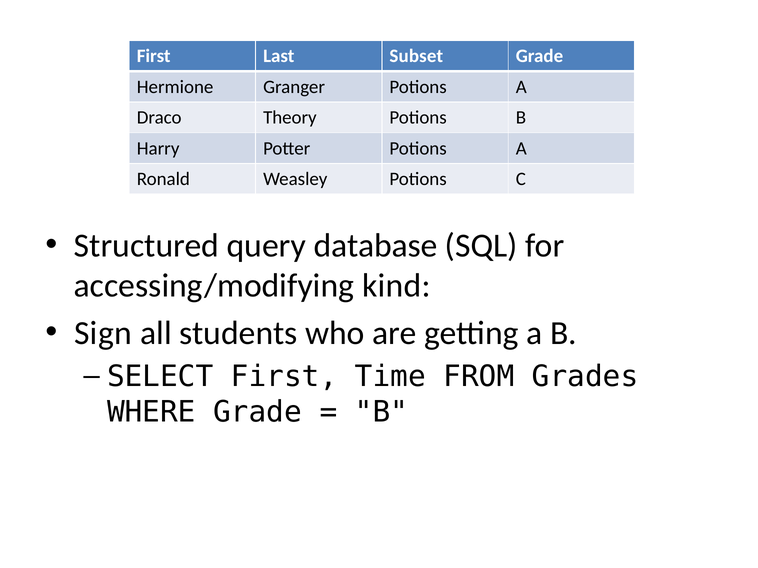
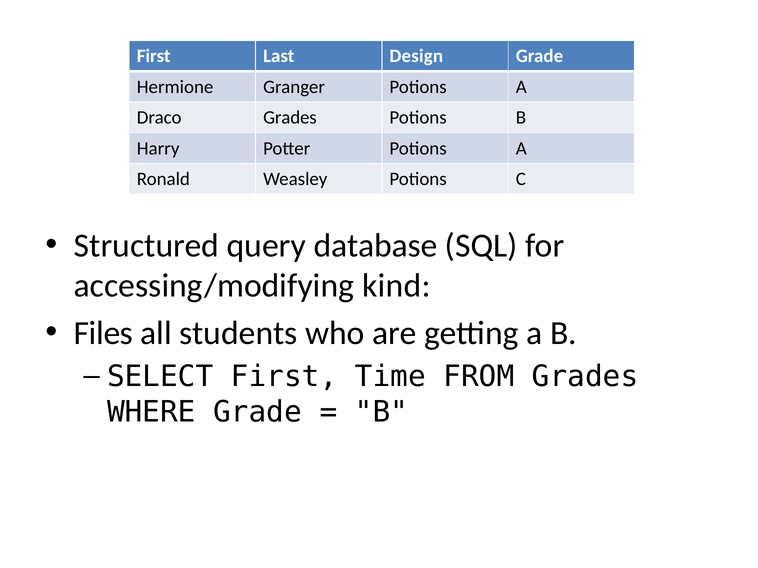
Subset: Subset -> Design (416, 56)
Draco Theory: Theory -> Grades (290, 118)
Sign: Sign -> Files (103, 333)
